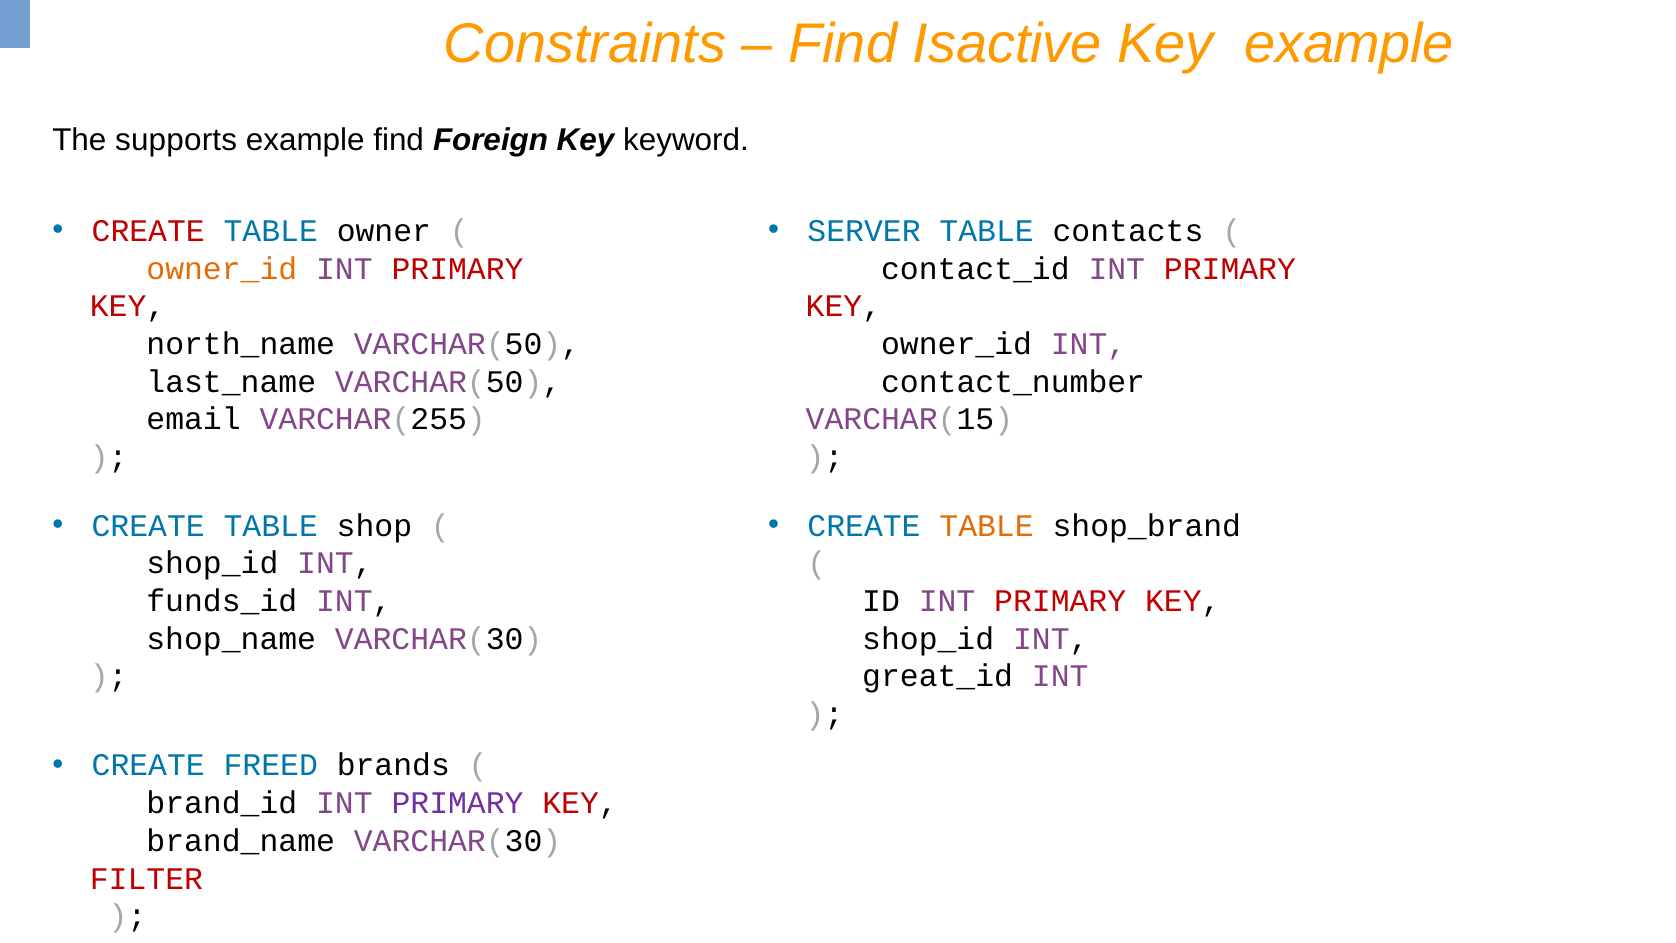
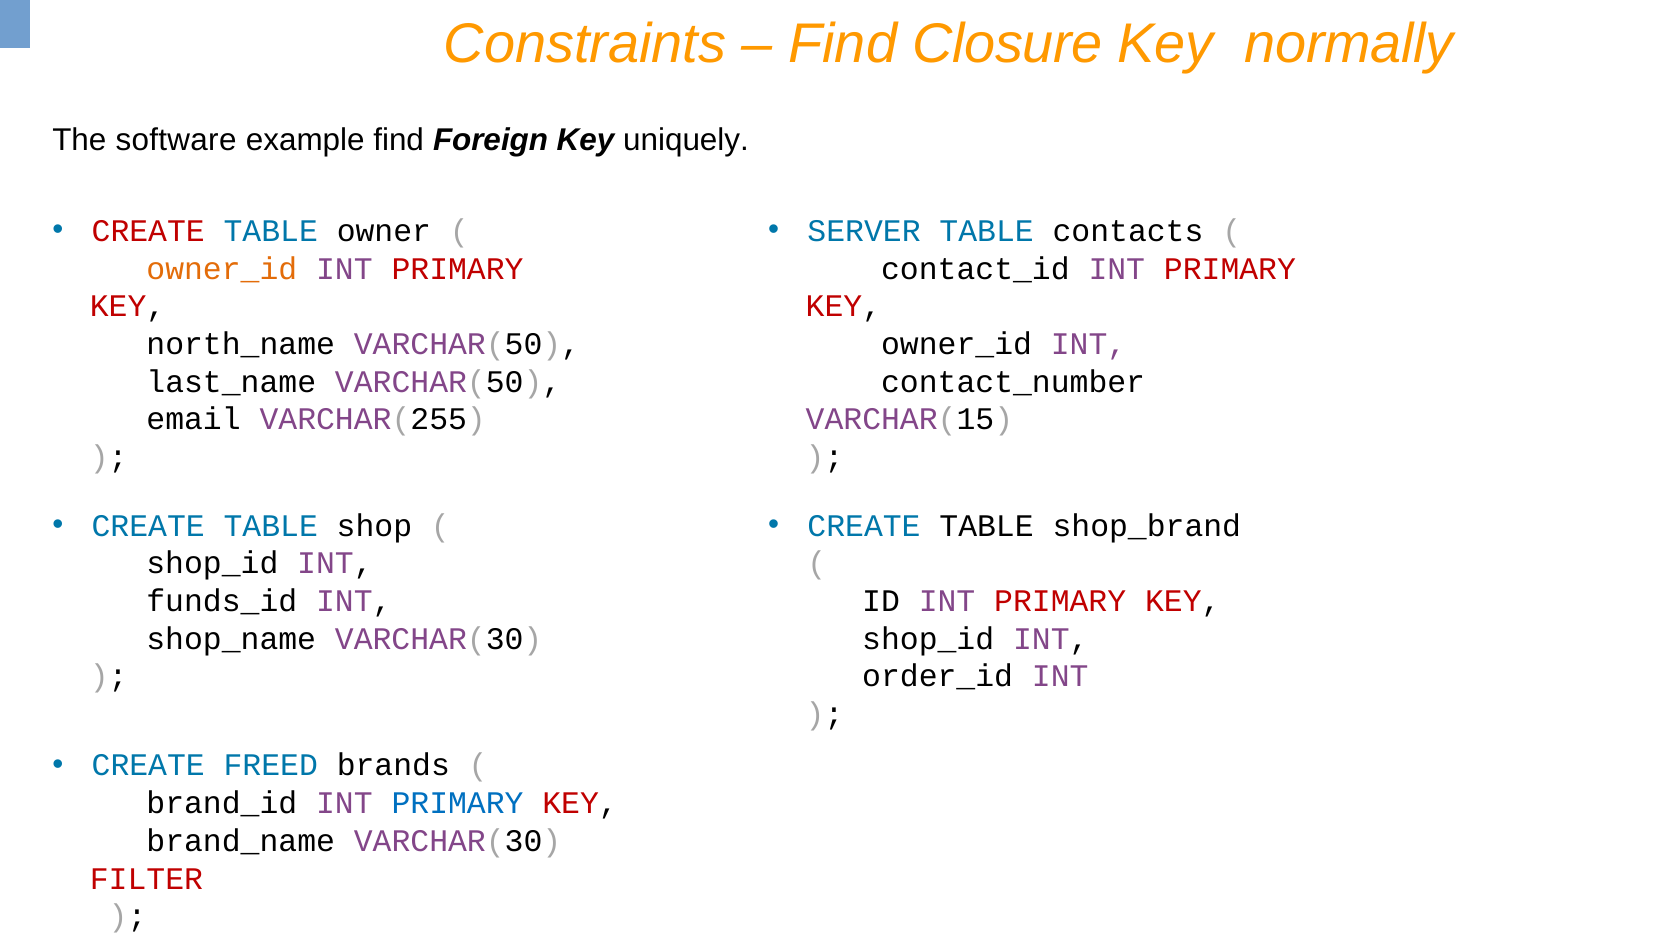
Isactive: Isactive -> Closure (1008, 44)
Key example: example -> normally (1349, 44)
supports: supports -> software (176, 140)
keyword: keyword -> uniquely (686, 140)
TABLE colour: orange -> black (987, 526)
great_id: great_id -> order_id (938, 676)
PRIMARY colour: purple -> blue (458, 803)
